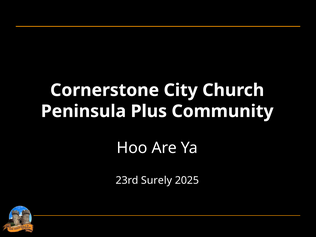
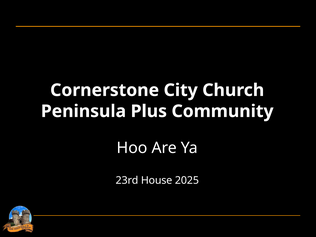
Surely: Surely -> House (157, 180)
